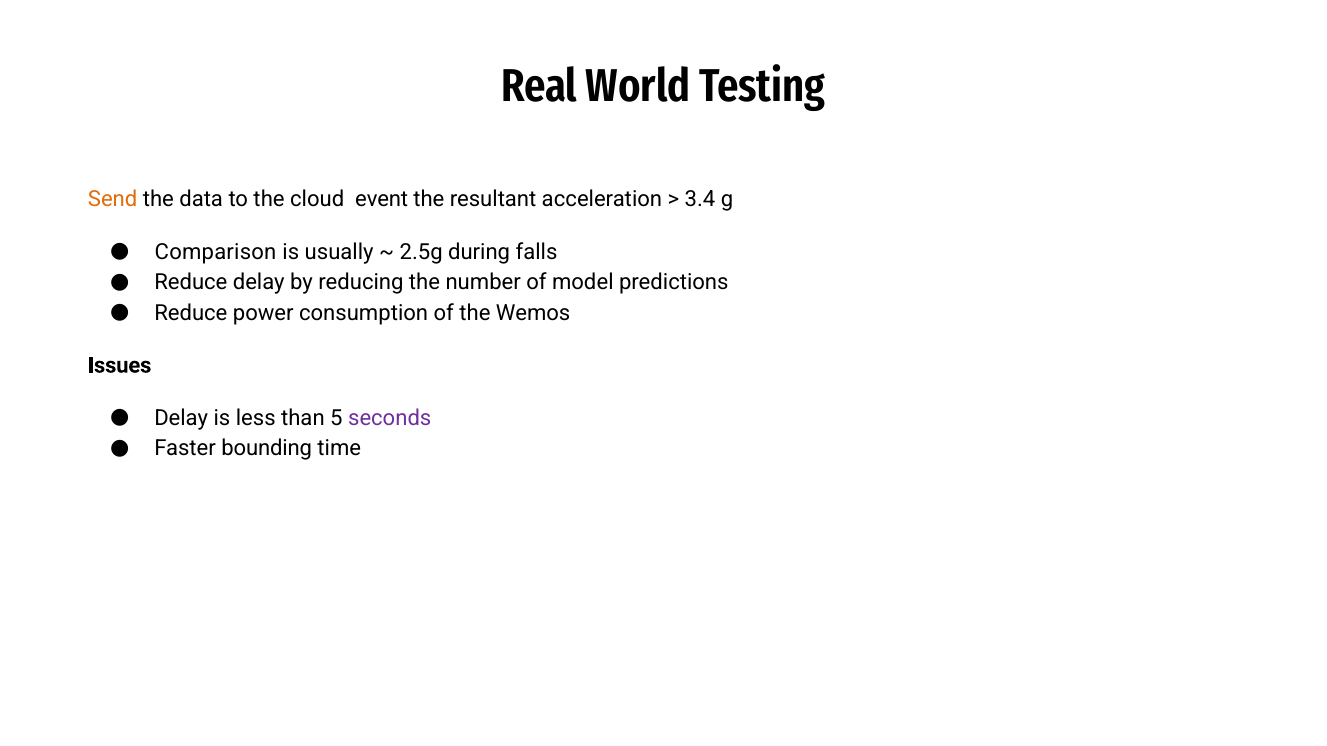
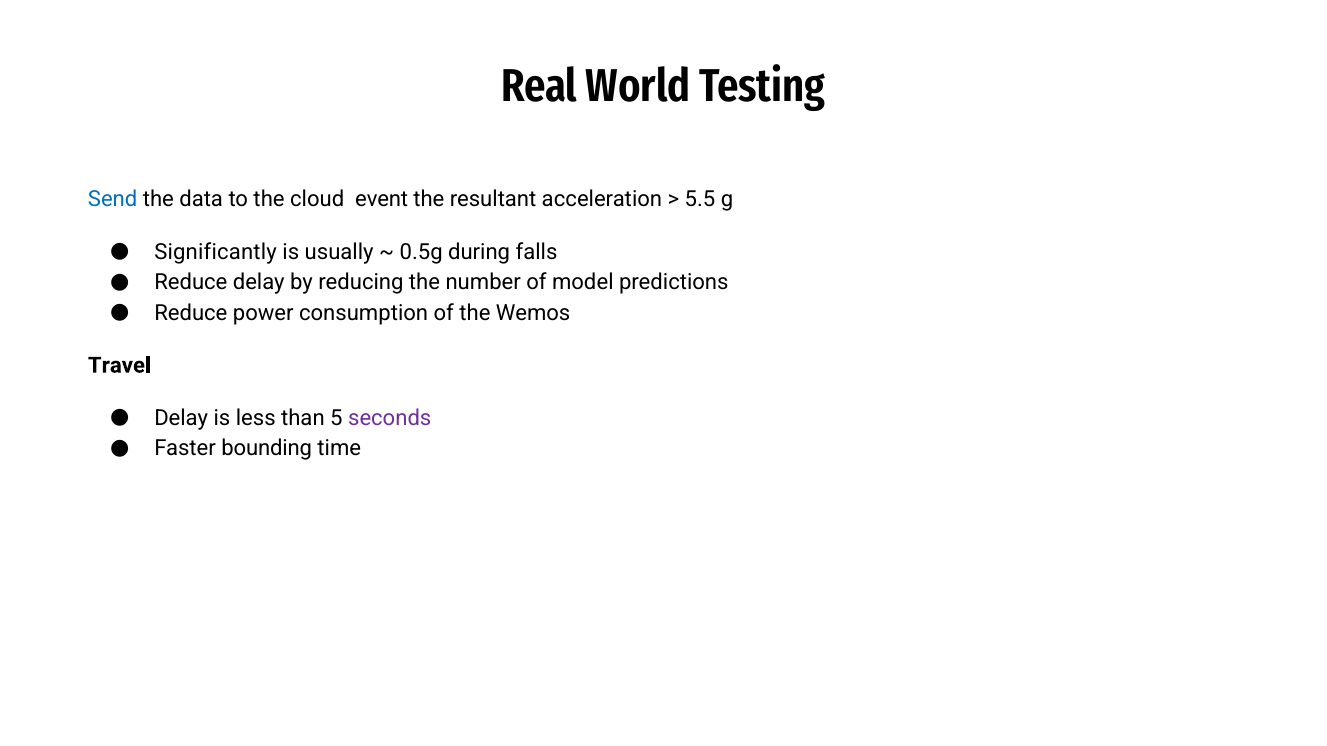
Send colour: orange -> blue (113, 199)
3.4: 3.4 -> 5.5 (700, 199)
Comparison: Comparison -> Significantly (216, 252)
2.5g: 2.5g -> 0.5g (421, 252)
Issues: Issues -> Travel (119, 366)
